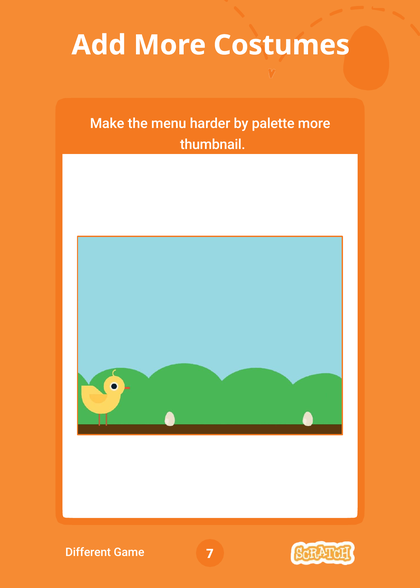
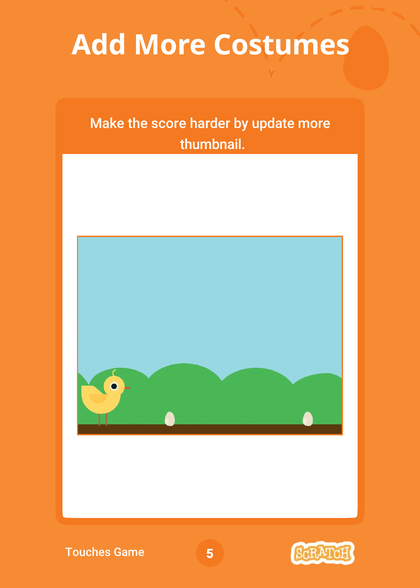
menu: menu -> score (169, 124)
palette: palette -> update (273, 124)
Different: Different -> Touches (88, 552)
7: 7 -> 5 (210, 554)
